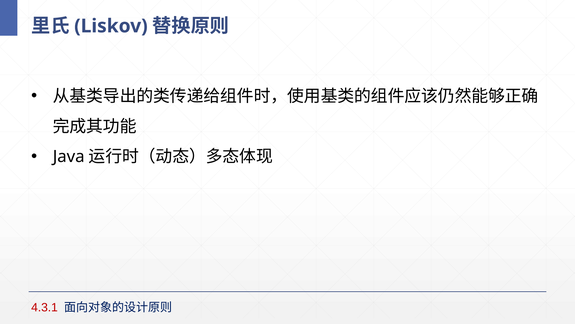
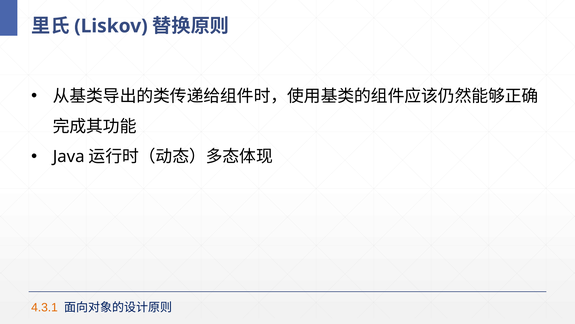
4.3.1 colour: red -> orange (45, 307)
